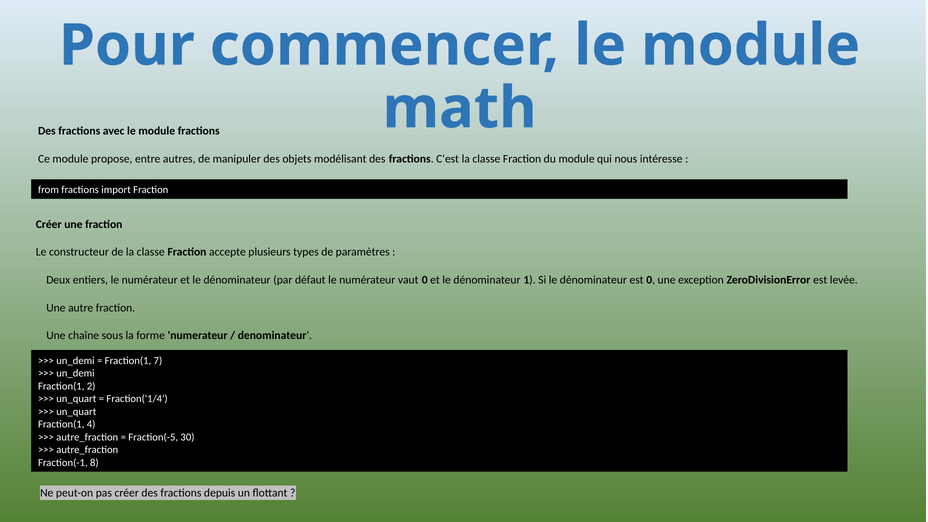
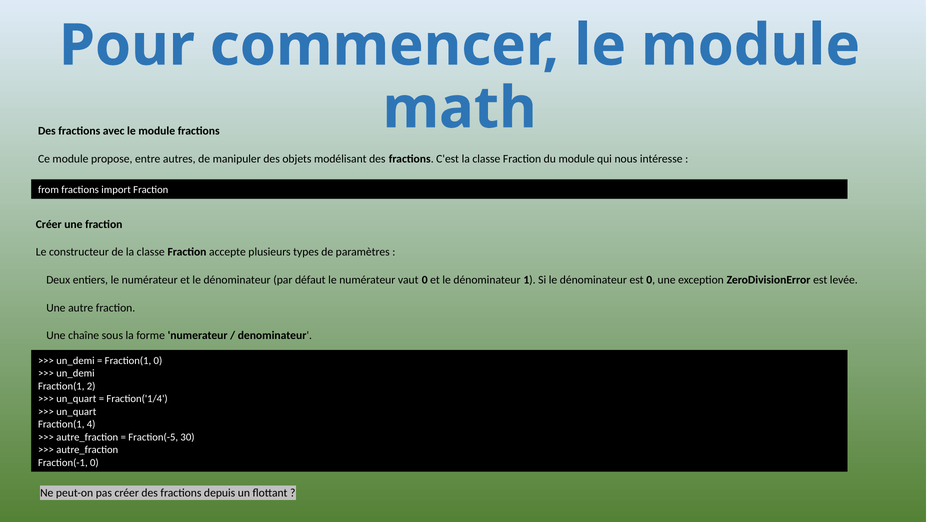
Fraction(1 7: 7 -> 0 (158, 360)
Fraction(-1 8: 8 -> 0 (94, 463)
